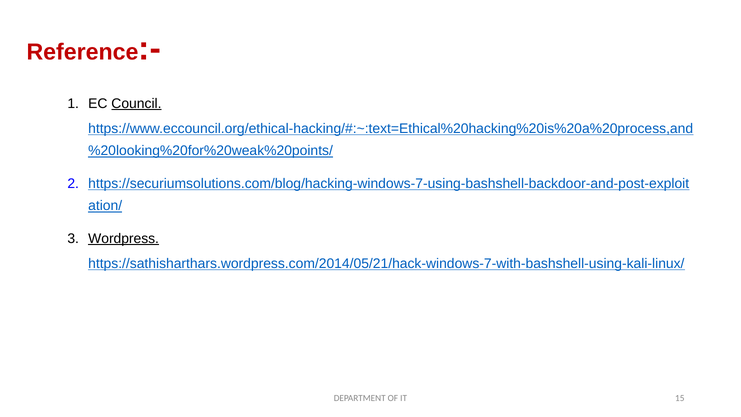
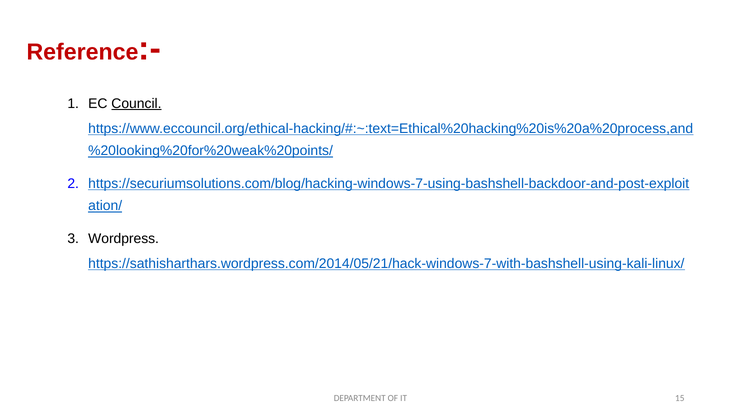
Wordpress underline: present -> none (124, 239)
